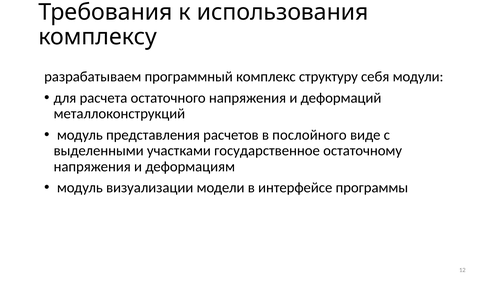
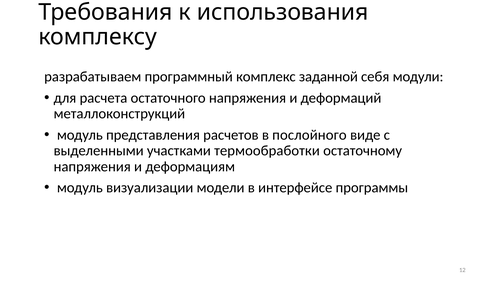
структуру: структуру -> заданной (328, 77)
государственное: государственное -> термообработки (267, 151)
